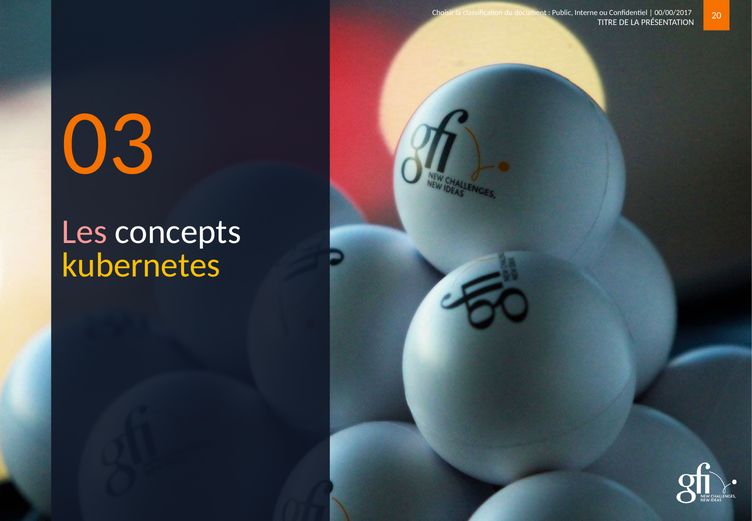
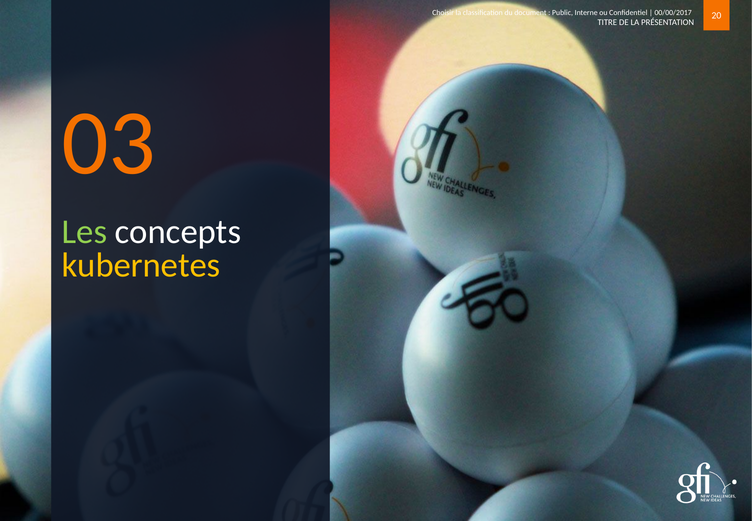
Les colour: pink -> light green (84, 232)
